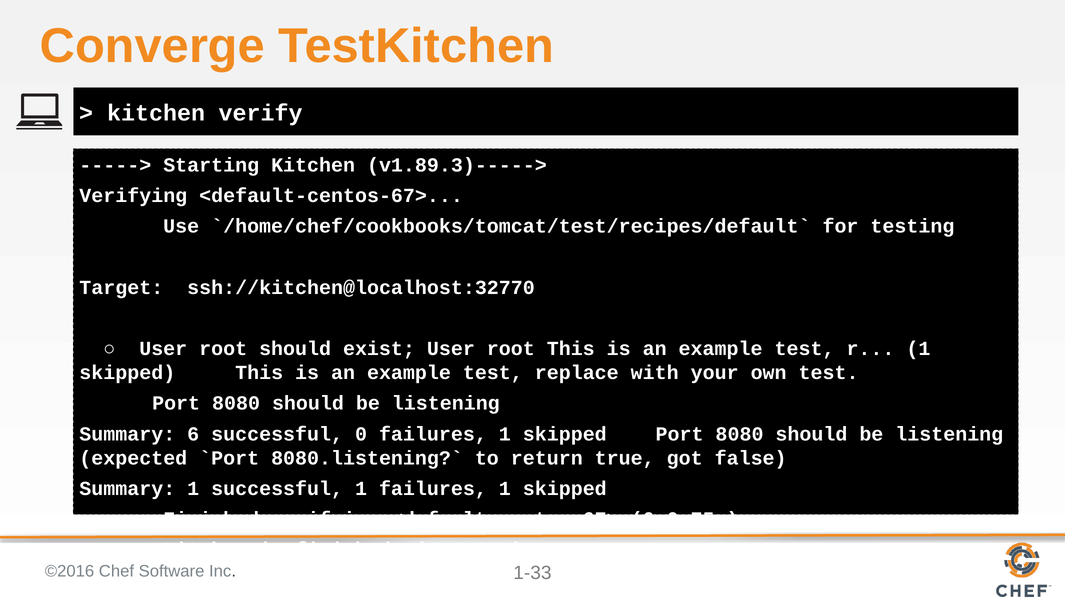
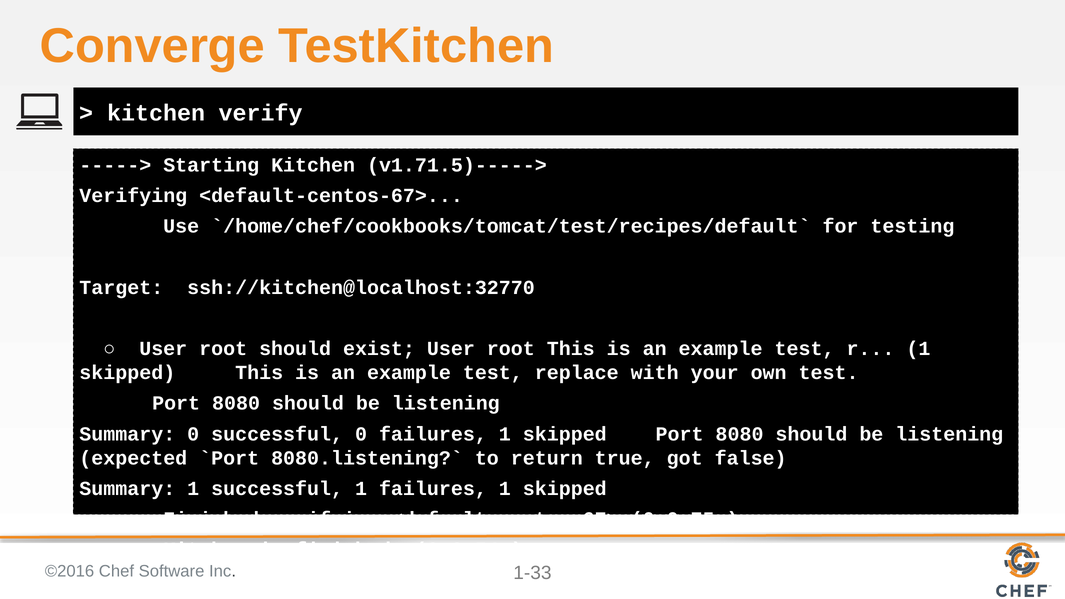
v1.89.3)----->: v1.89.3)-----> -> v1.71.5)-----> (457, 165)
Summary 6: 6 -> 0 (193, 434)
